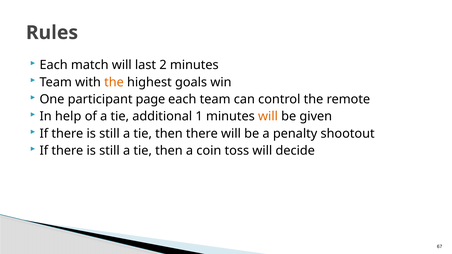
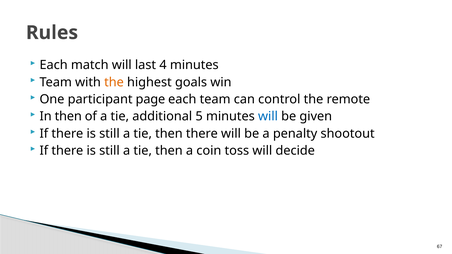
2: 2 -> 4 (163, 65)
In help: help -> then (68, 117)
1: 1 -> 5 (199, 117)
will colour: orange -> blue (268, 117)
